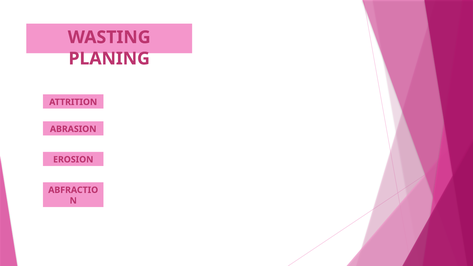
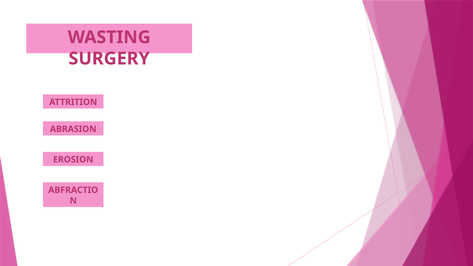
PLANING: PLANING -> SURGERY (109, 59)
